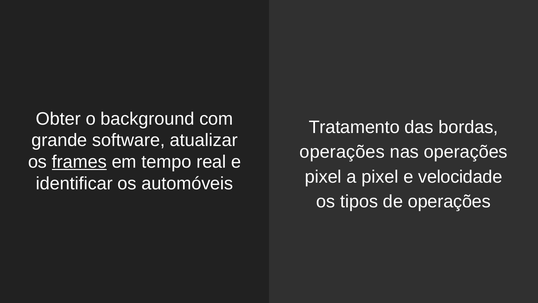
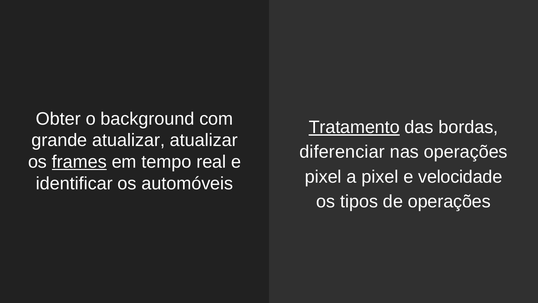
Tratamento underline: none -> present (354, 127)
grande software: software -> atualizar (129, 140)
operações: operações -> diferenciar (342, 152)
